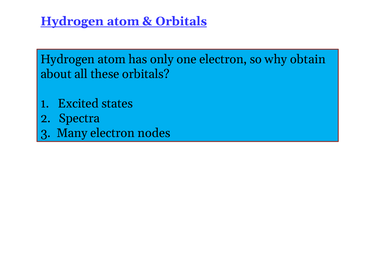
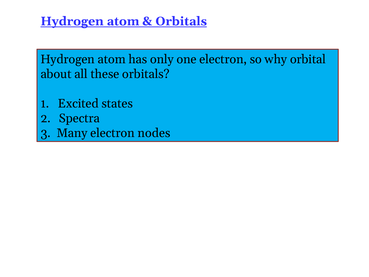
obtain: obtain -> orbital (308, 59)
